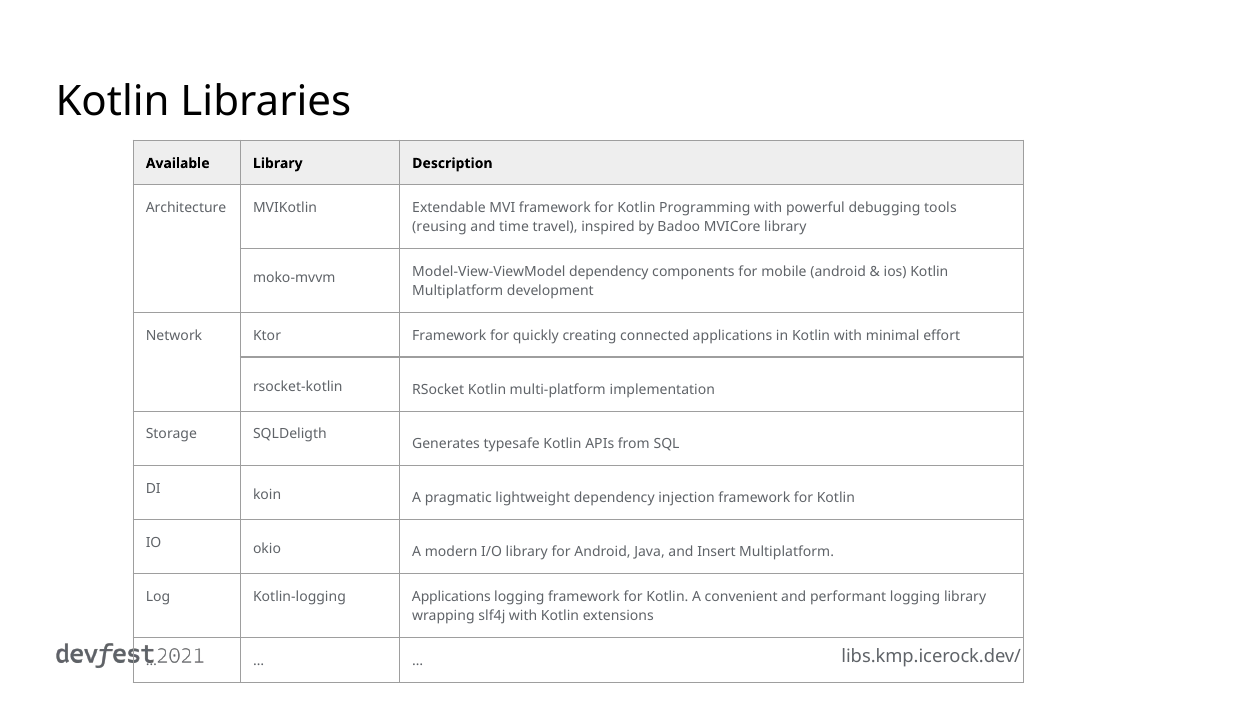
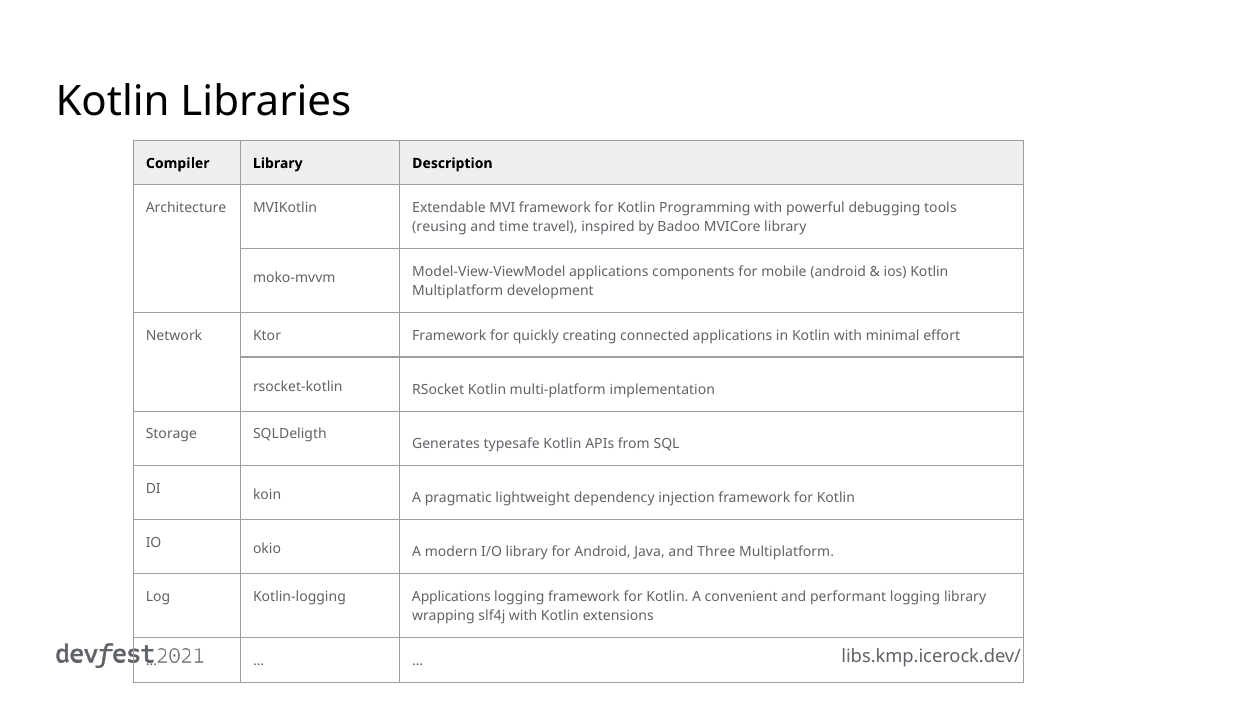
Available: Available -> Compiler (178, 163)
Model-View-ViewModel dependency: dependency -> applications (609, 272)
Insert: Insert -> Three (716, 552)
